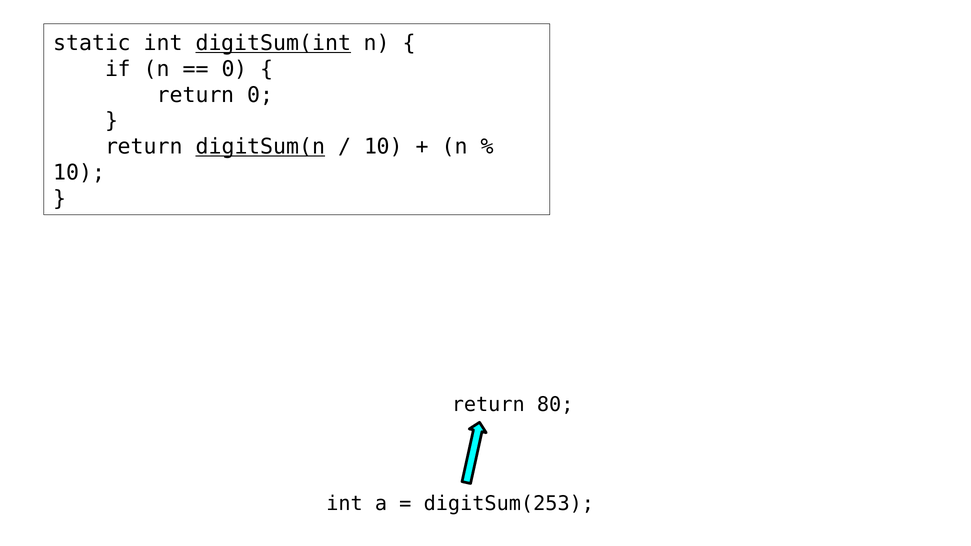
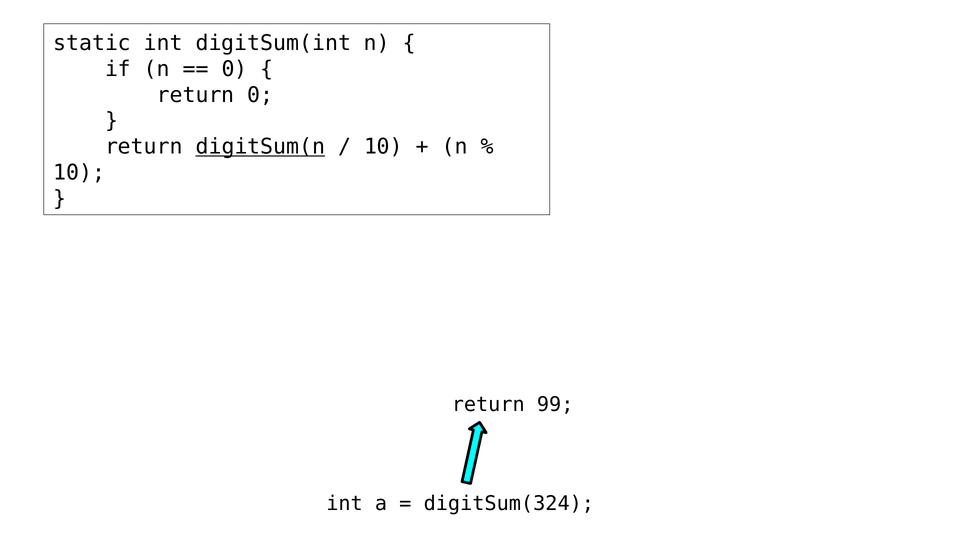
digitSum(int underline: present -> none (273, 43)
80: 80 -> 99 (555, 405)
digitSum(253: digitSum(253 -> digitSum(324 (509, 504)
